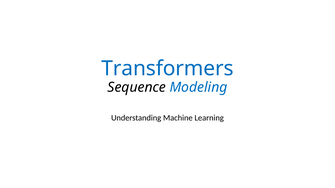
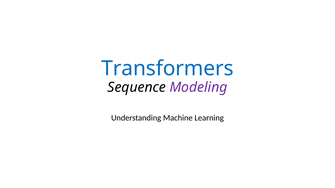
Modeling colour: blue -> purple (198, 88)
